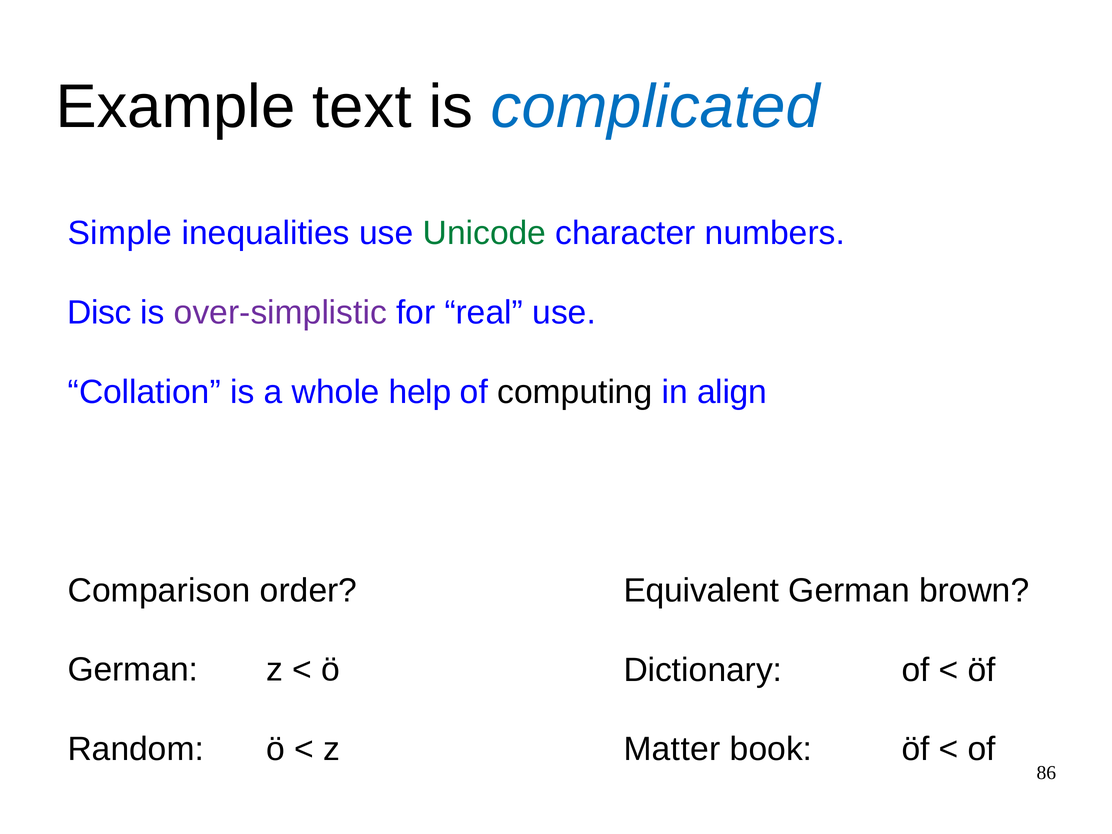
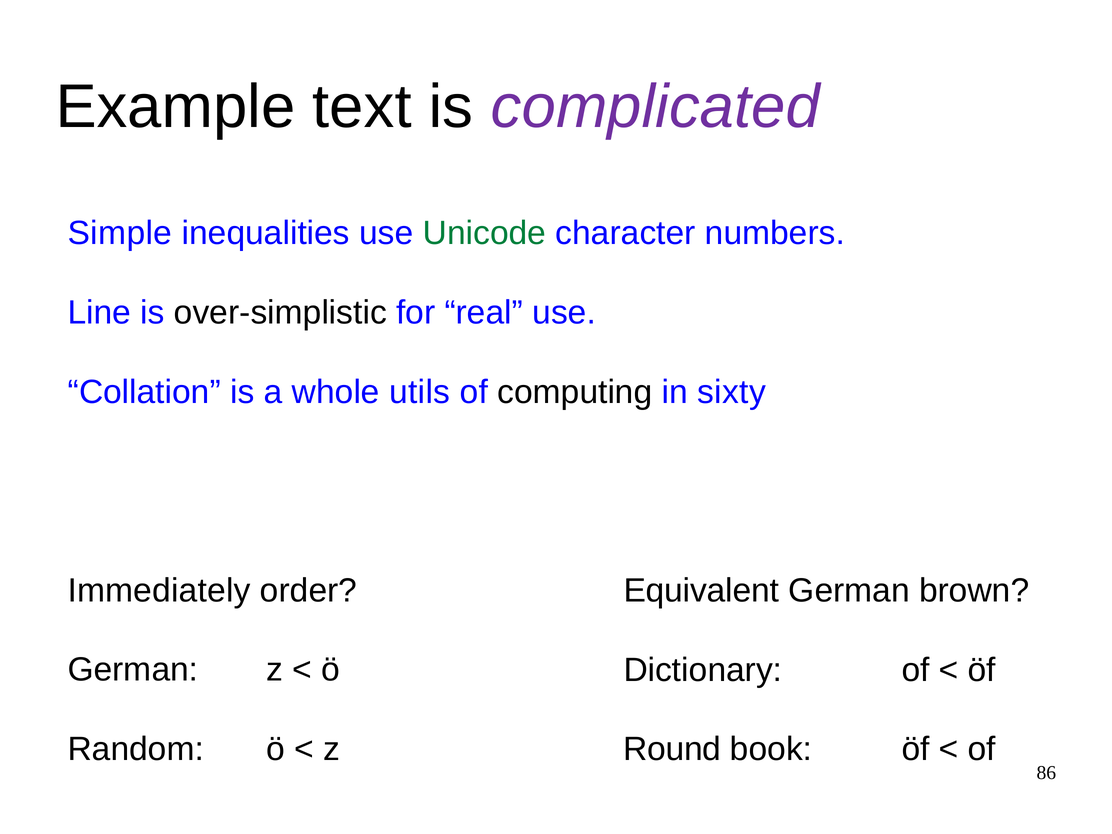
complicated colour: blue -> purple (655, 107)
Disc: Disc -> Line (99, 312)
over-simplistic colour: purple -> black (280, 312)
help: help -> utils (420, 392)
align: align -> sixty (732, 392)
Comparison: Comparison -> Immediately (159, 590)
Matter: Matter -> Round (672, 749)
